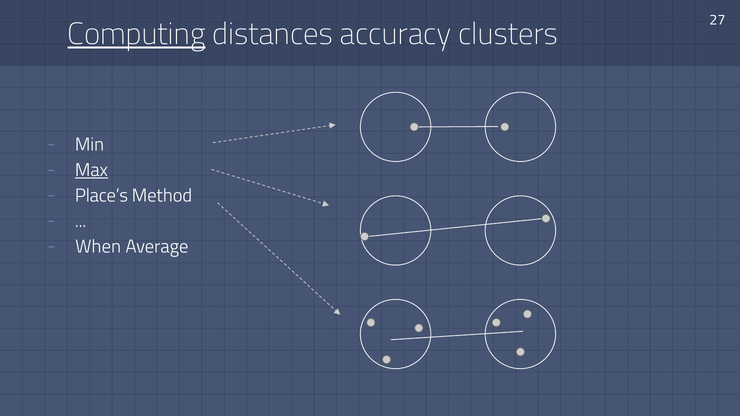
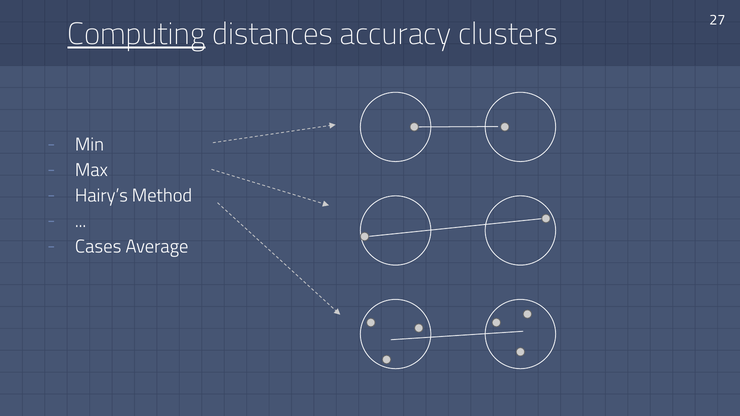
Max underline: present -> none (91, 170)
Place’s: Place’s -> Hairy’s (101, 196)
When: When -> Cases (98, 247)
